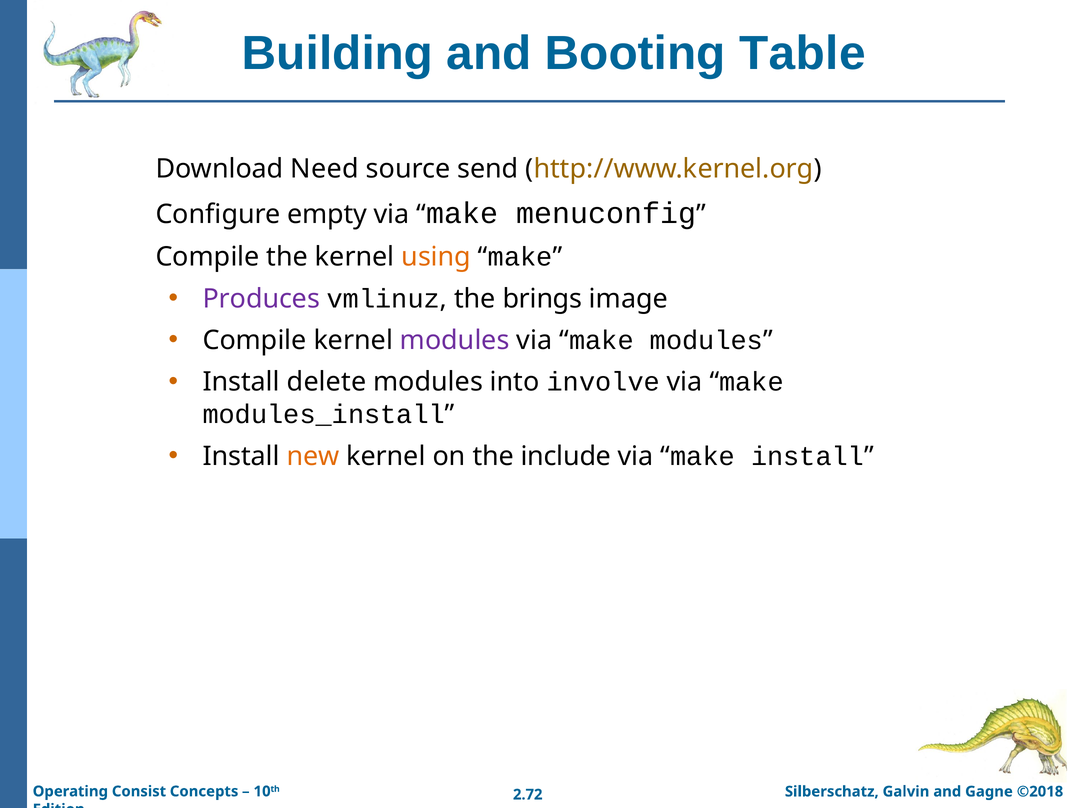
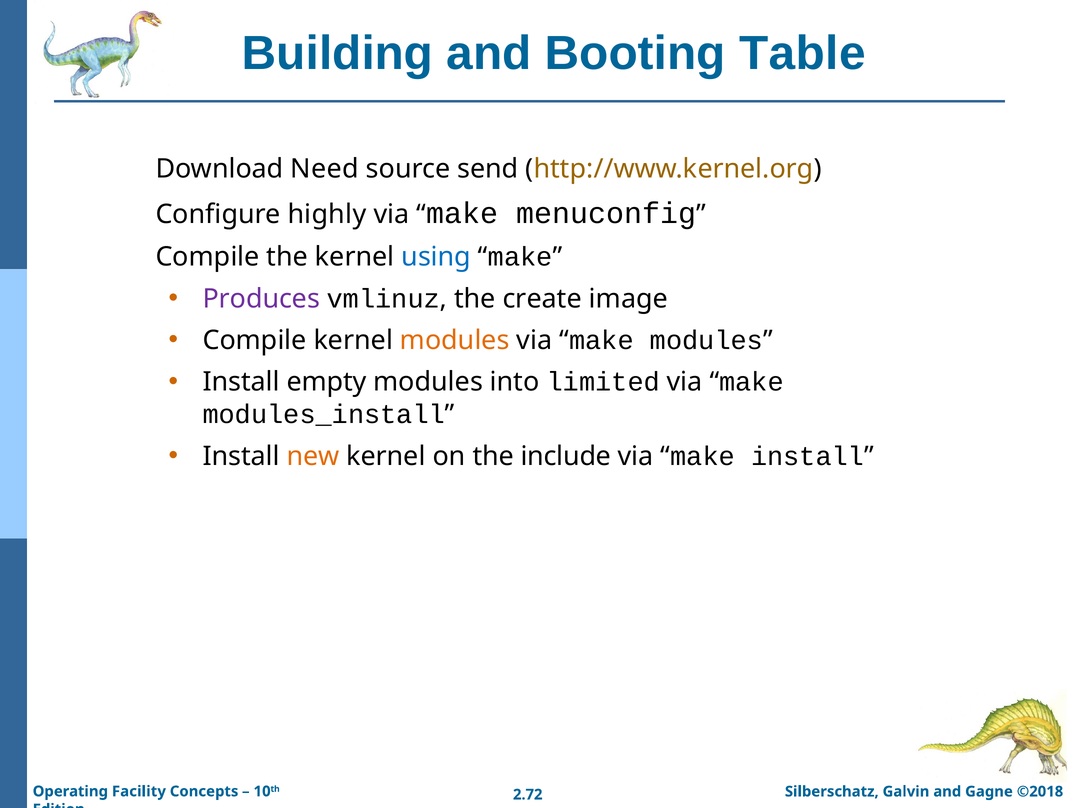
empty: empty -> highly (327, 214)
using colour: orange -> blue (436, 257)
brings: brings -> create (542, 299)
modules colour: purple -> orange (455, 340)
delete: delete -> empty (327, 382)
involve: involve -> limited (603, 382)
Consist: Consist -> Facility (139, 791)
